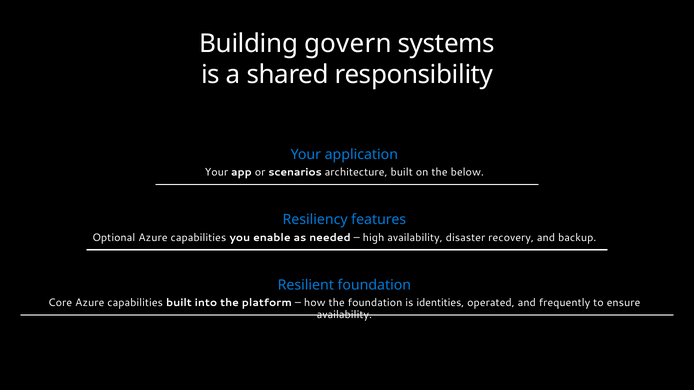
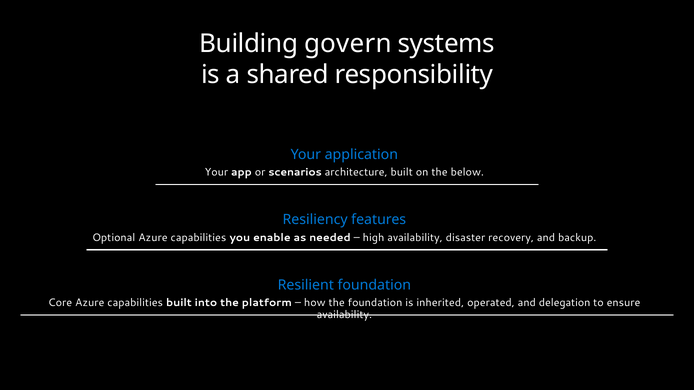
identities: identities -> inherited (440, 303)
frequently: frequently -> delegation (565, 303)
